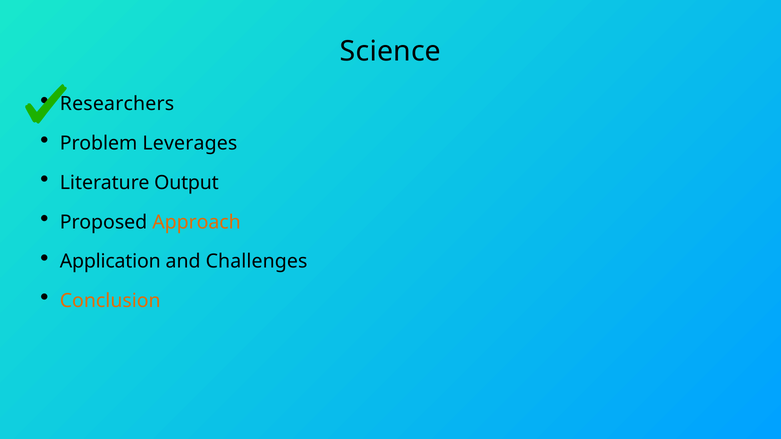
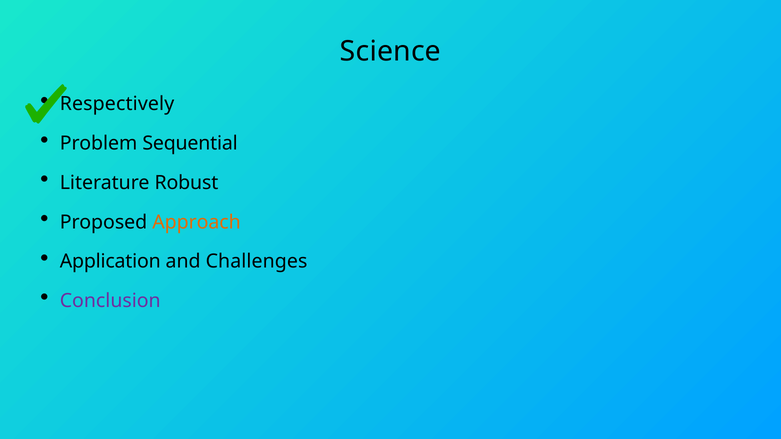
Researchers: Researchers -> Respectively (117, 104)
Leverages: Leverages -> Sequential (190, 143)
Output: Output -> Robust (186, 183)
Conclusion colour: orange -> purple (110, 301)
